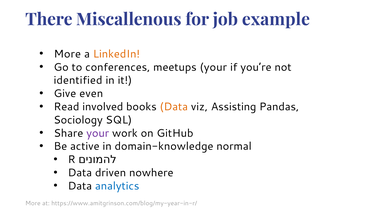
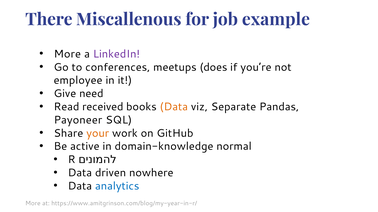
LinkedIn colour: orange -> purple (116, 54)
meetups your: your -> does (213, 67)
identified: identified -> employee (78, 81)
even: even -> need (91, 94)
involved: involved -> received (103, 107)
Assisting: Assisting -> Separate (234, 107)
Sociology: Sociology -> Payoneer (78, 120)
your colour: purple -> orange (98, 134)
